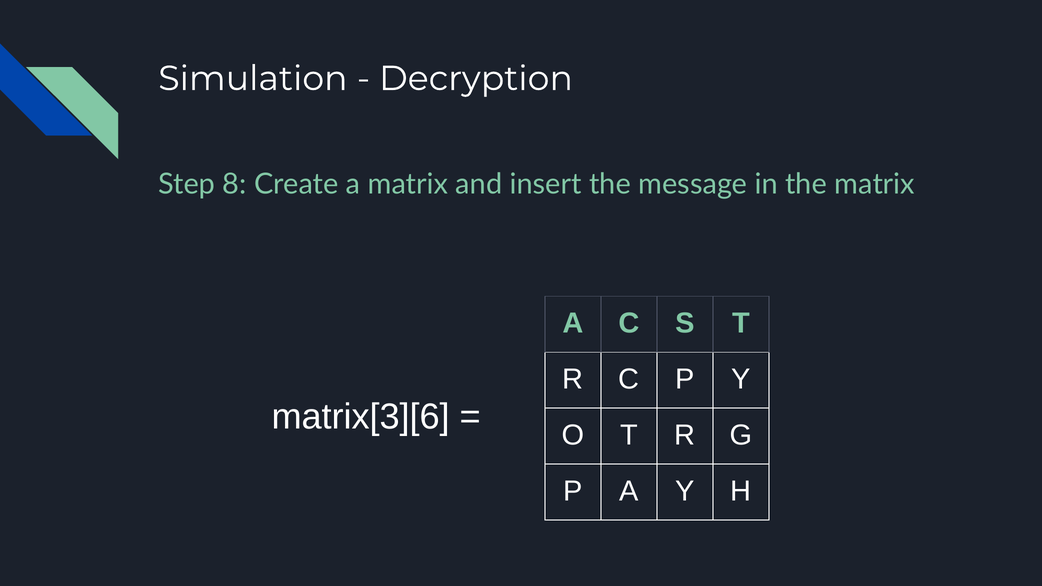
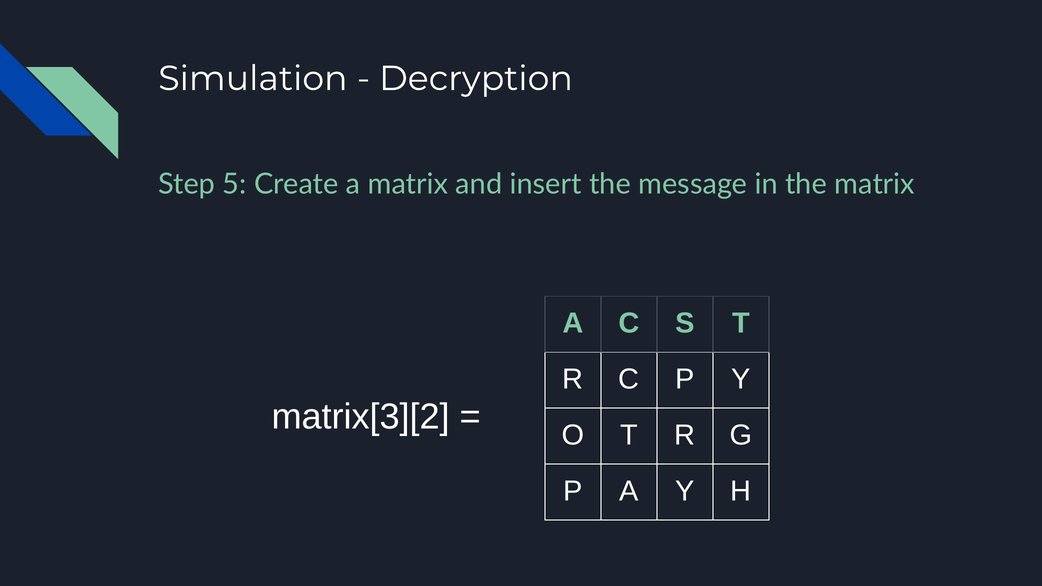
8: 8 -> 5 (235, 184)
matrix[3][6: matrix[3][6 -> matrix[3][2 (361, 417)
